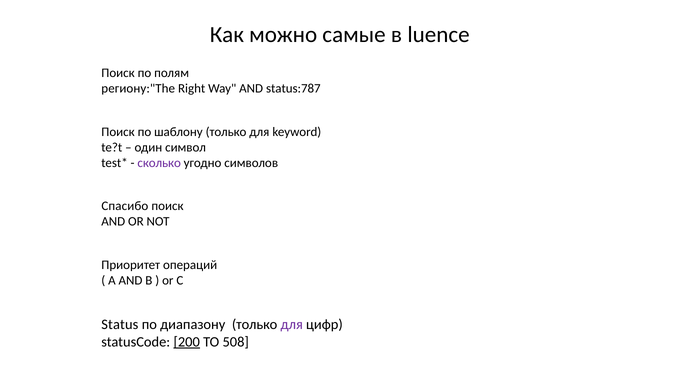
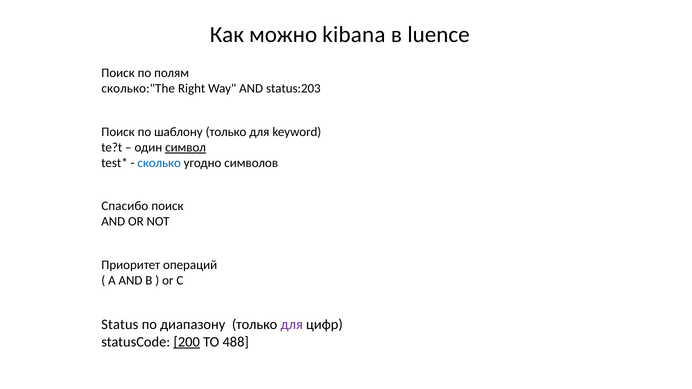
самые: самые -> kibana (354, 35)
региону:"The: региону:"The -> сколько:"The (138, 89)
status:787: status:787 -> status:203 (293, 89)
символ underline: none -> present (186, 147)
сколько colour: purple -> blue (159, 163)
508: 508 -> 488 (236, 342)
